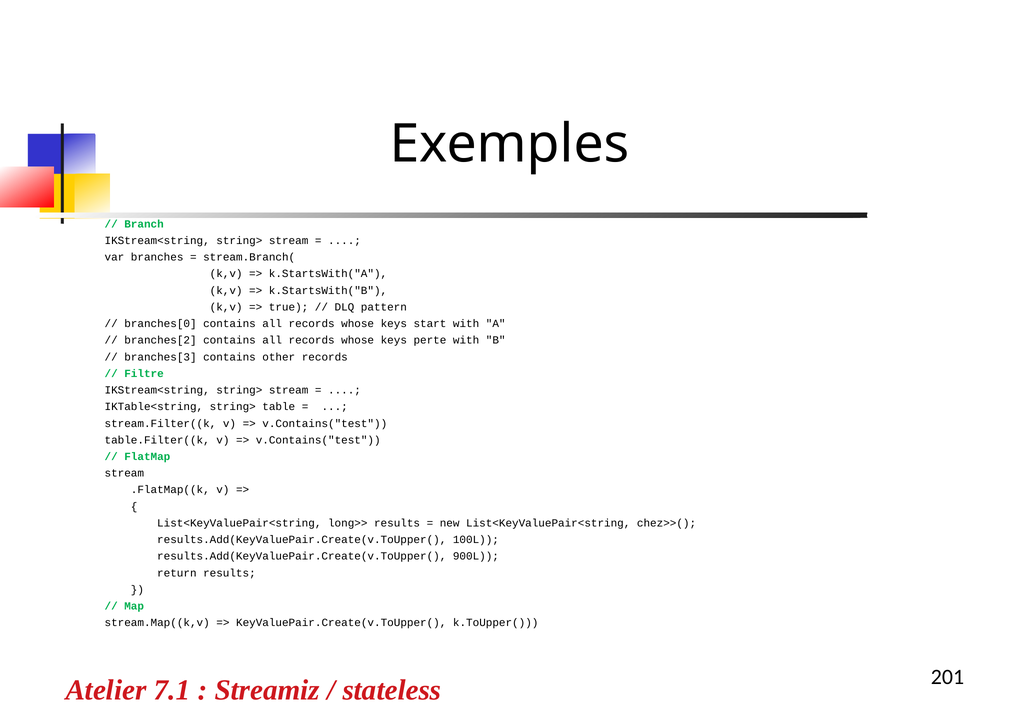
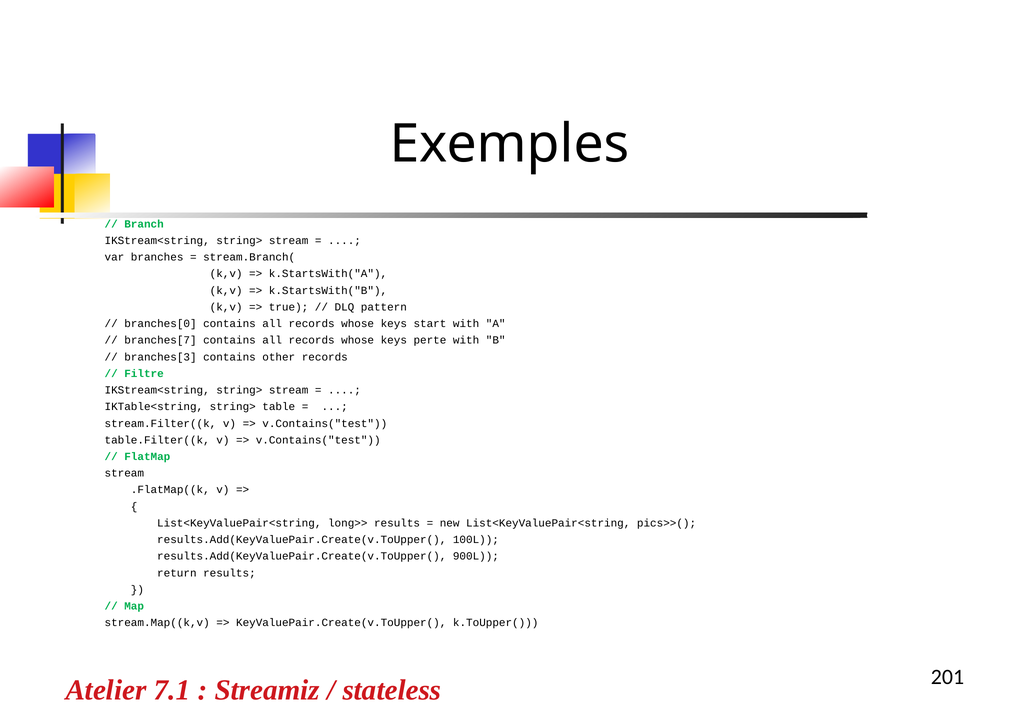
branches[2: branches[2 -> branches[7 (160, 340)
chez>>(: chez>>( -> pics>>( (667, 523)
